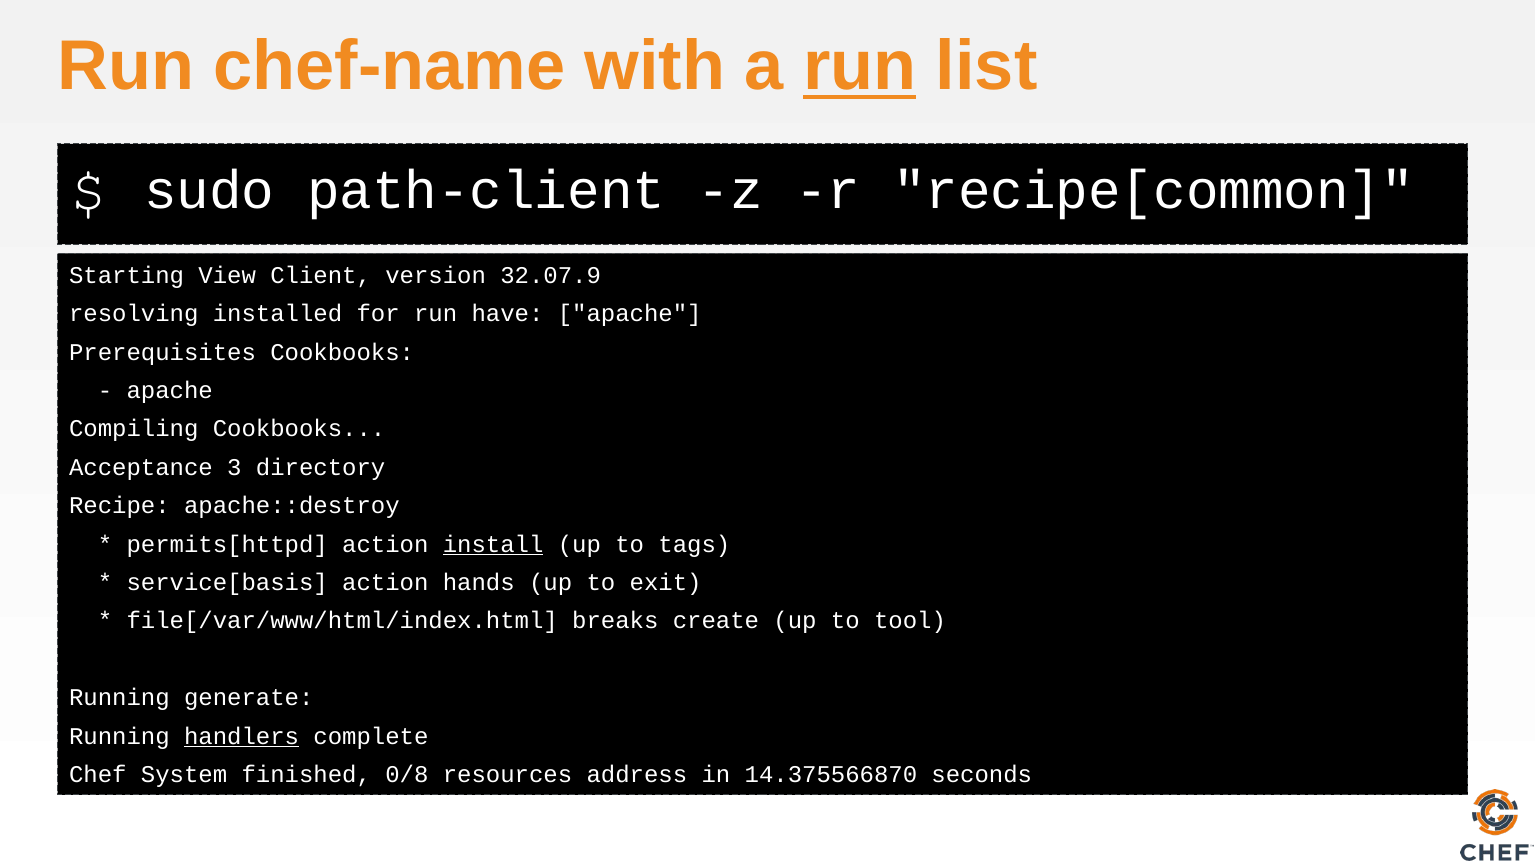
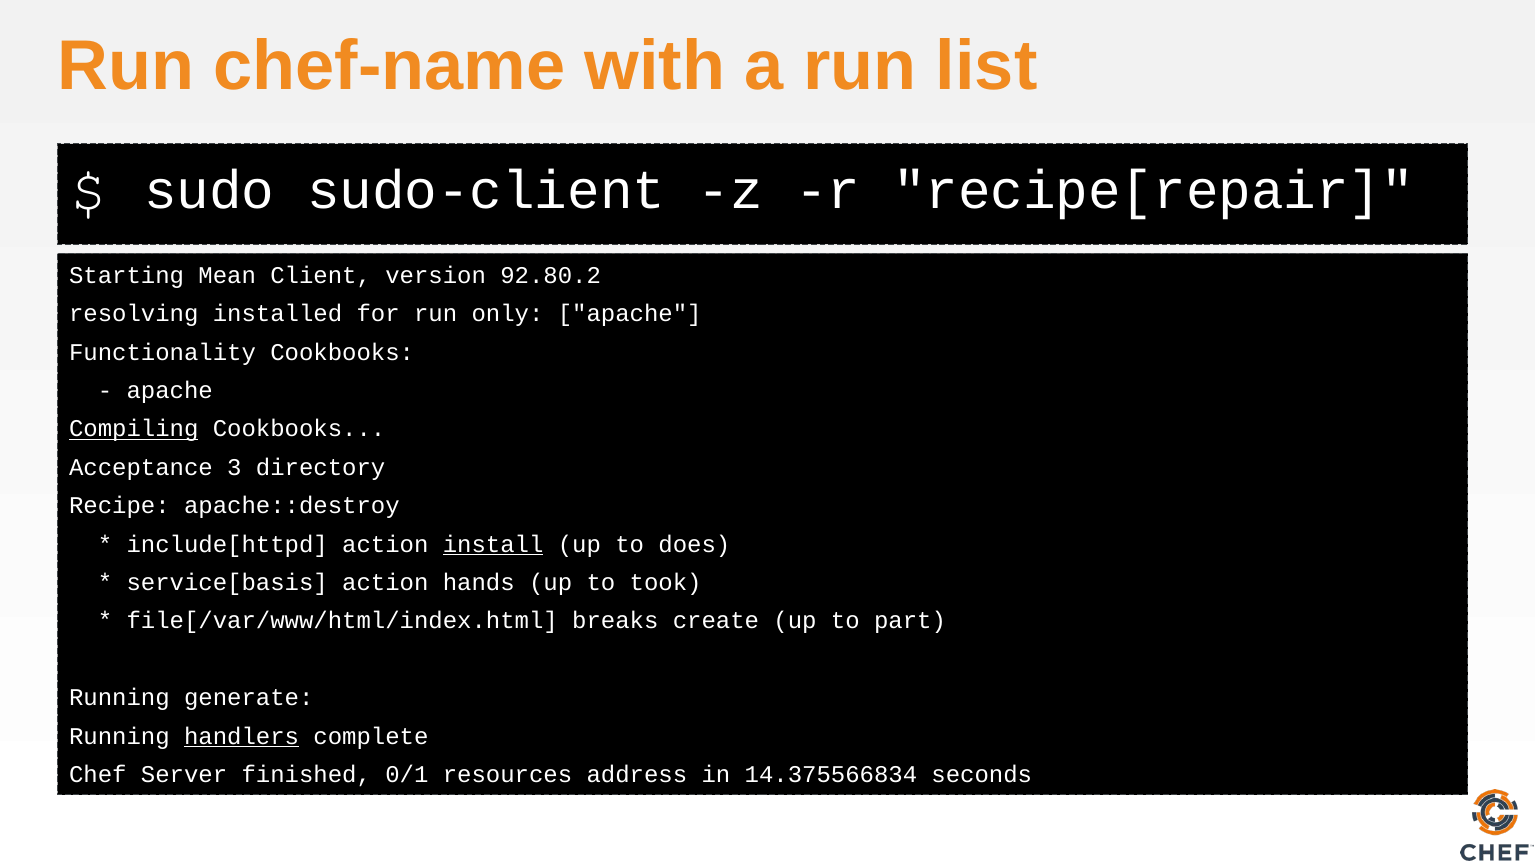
run underline: present -> none (860, 66)
path-client: path-client -> sudo-client (486, 191)
recipe[common: recipe[common -> recipe[repair (1154, 191)
View: View -> Mean (227, 275)
32.07.9: 32.07.9 -> 92.80.2 (551, 275)
have: have -> only (507, 313)
Prerequisites: Prerequisites -> Functionality (163, 352)
Compiling underline: none -> present (134, 429)
permits[httpd: permits[httpd -> include[httpd (227, 544)
tags: tags -> does (694, 544)
exit: exit -> took (666, 582)
tool: tool -> part (910, 621)
System: System -> Server (184, 774)
0/8: 0/8 -> 0/1 (407, 774)
14.375566870: 14.375566870 -> 14.375566834 (831, 774)
